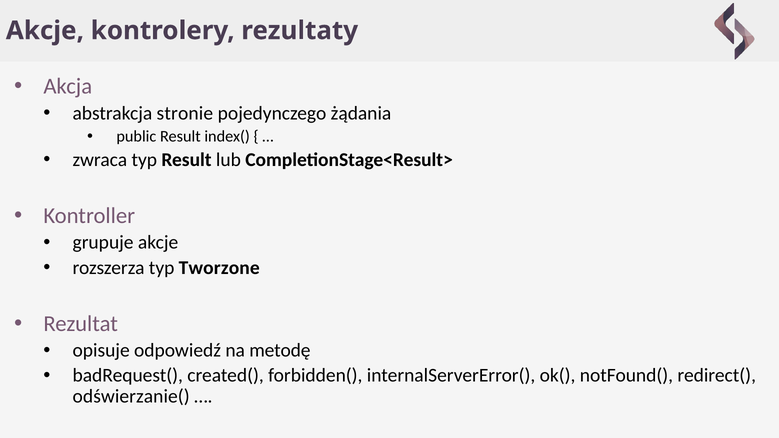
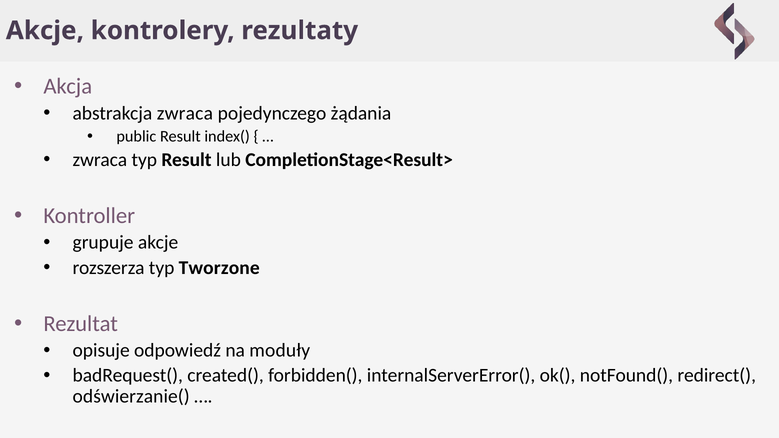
abstrakcja stronie: stronie -> zwraca (185, 113)
metodę: metodę -> moduły (280, 351)
